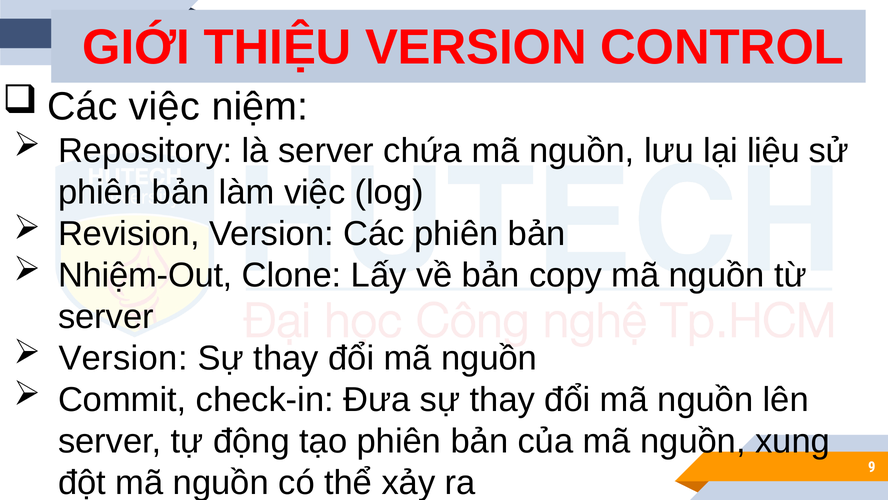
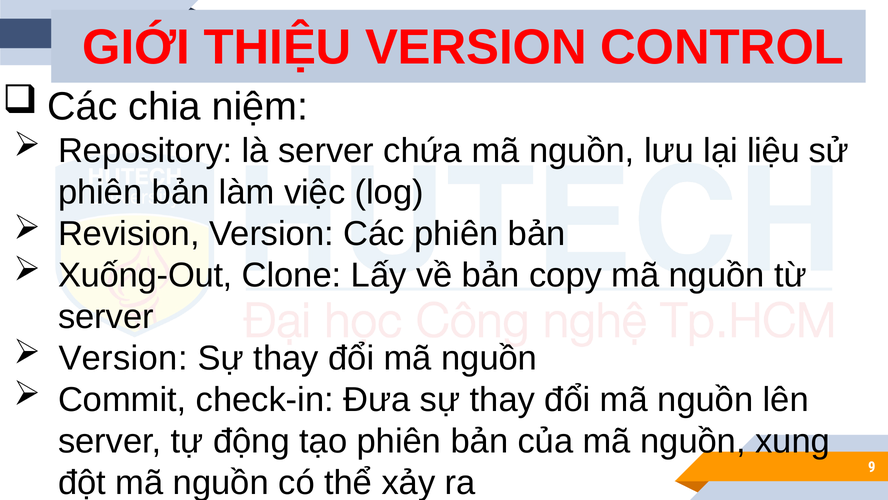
việc: việc -> chia (165, 106)
Nhiệm-Out: Nhiệm-Out -> Xuống-Out (145, 275)
